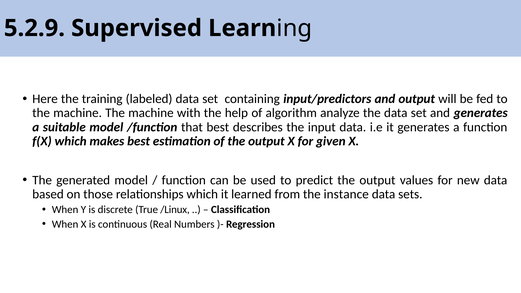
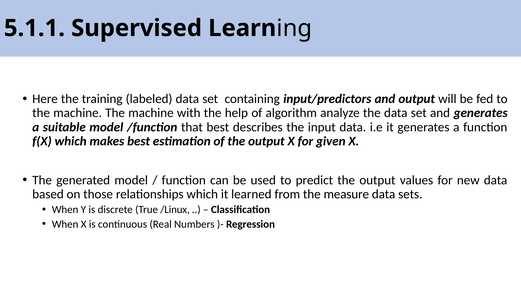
5.2.9: 5.2.9 -> 5.1.1 (34, 28)
instance: instance -> measure (346, 194)
